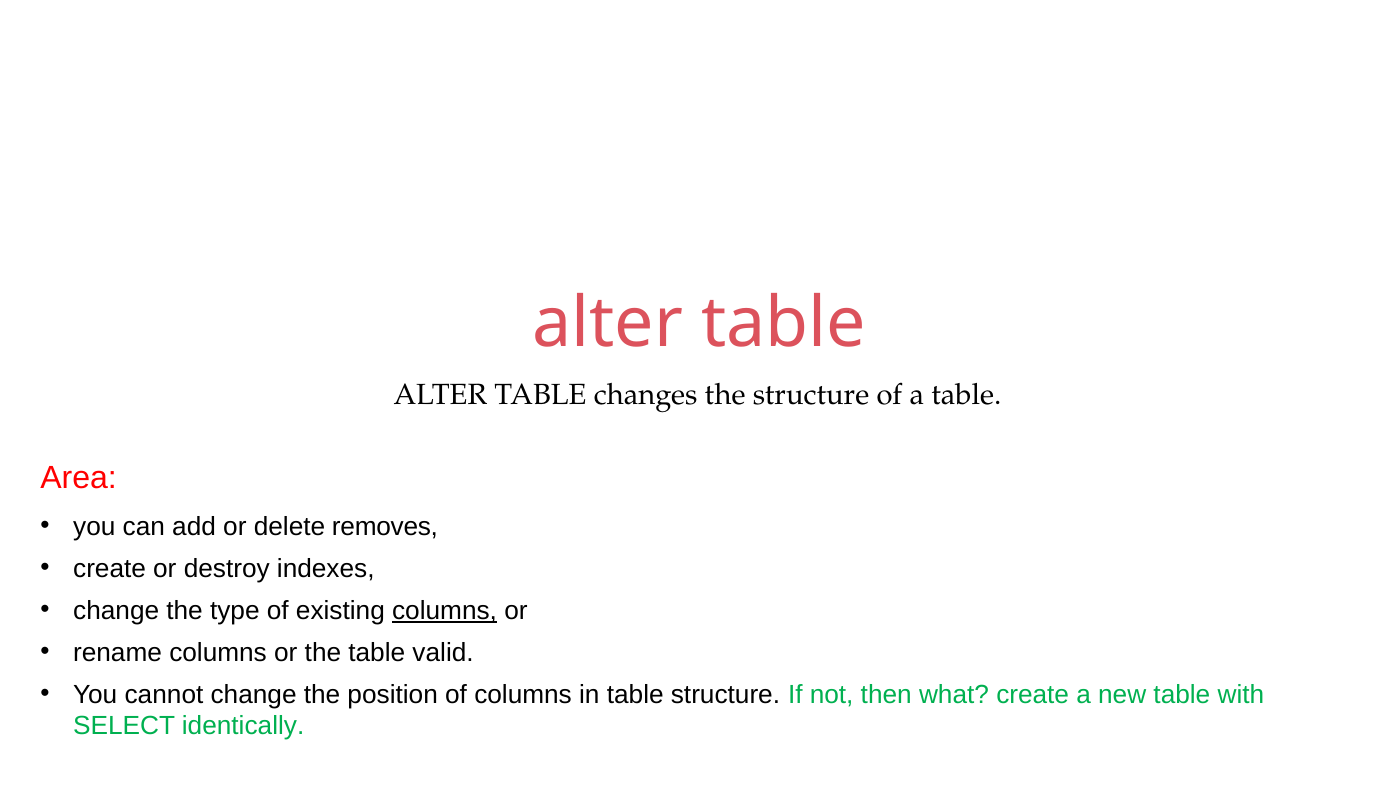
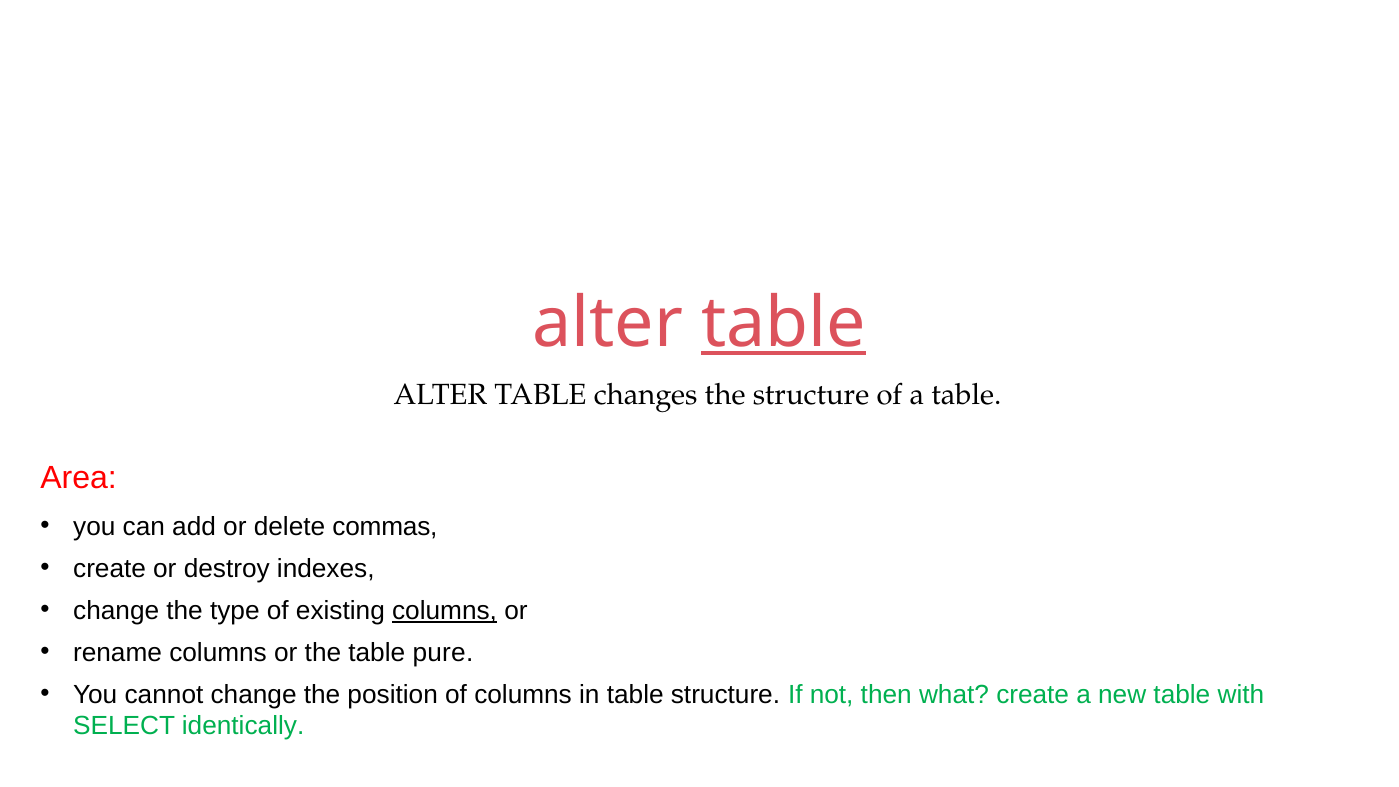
table underline: none -> present (784, 323)
removes: removes -> commas (385, 526)
valid: valid -> pure (443, 652)
